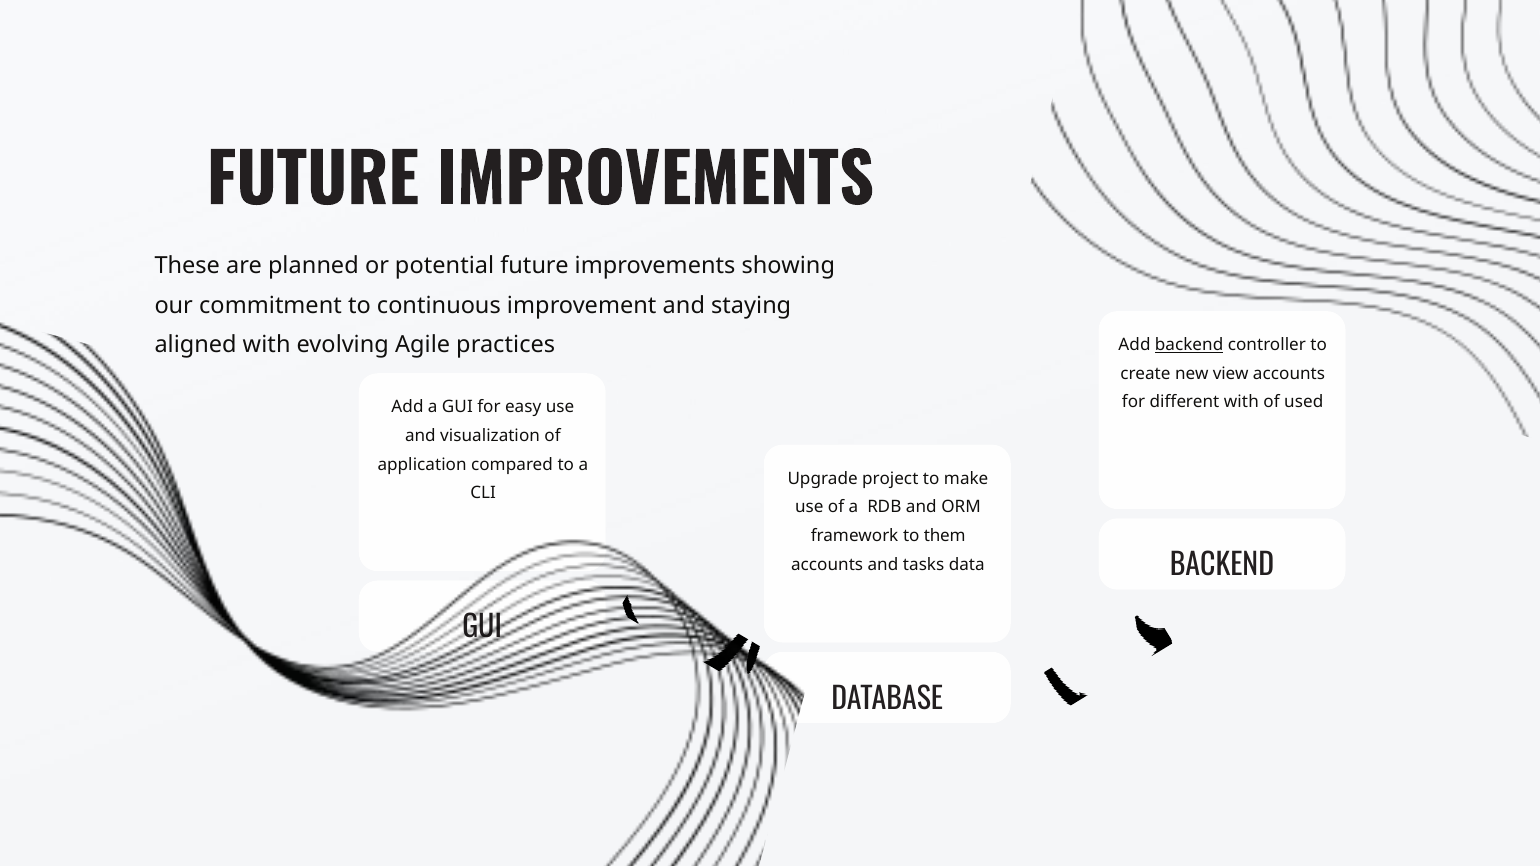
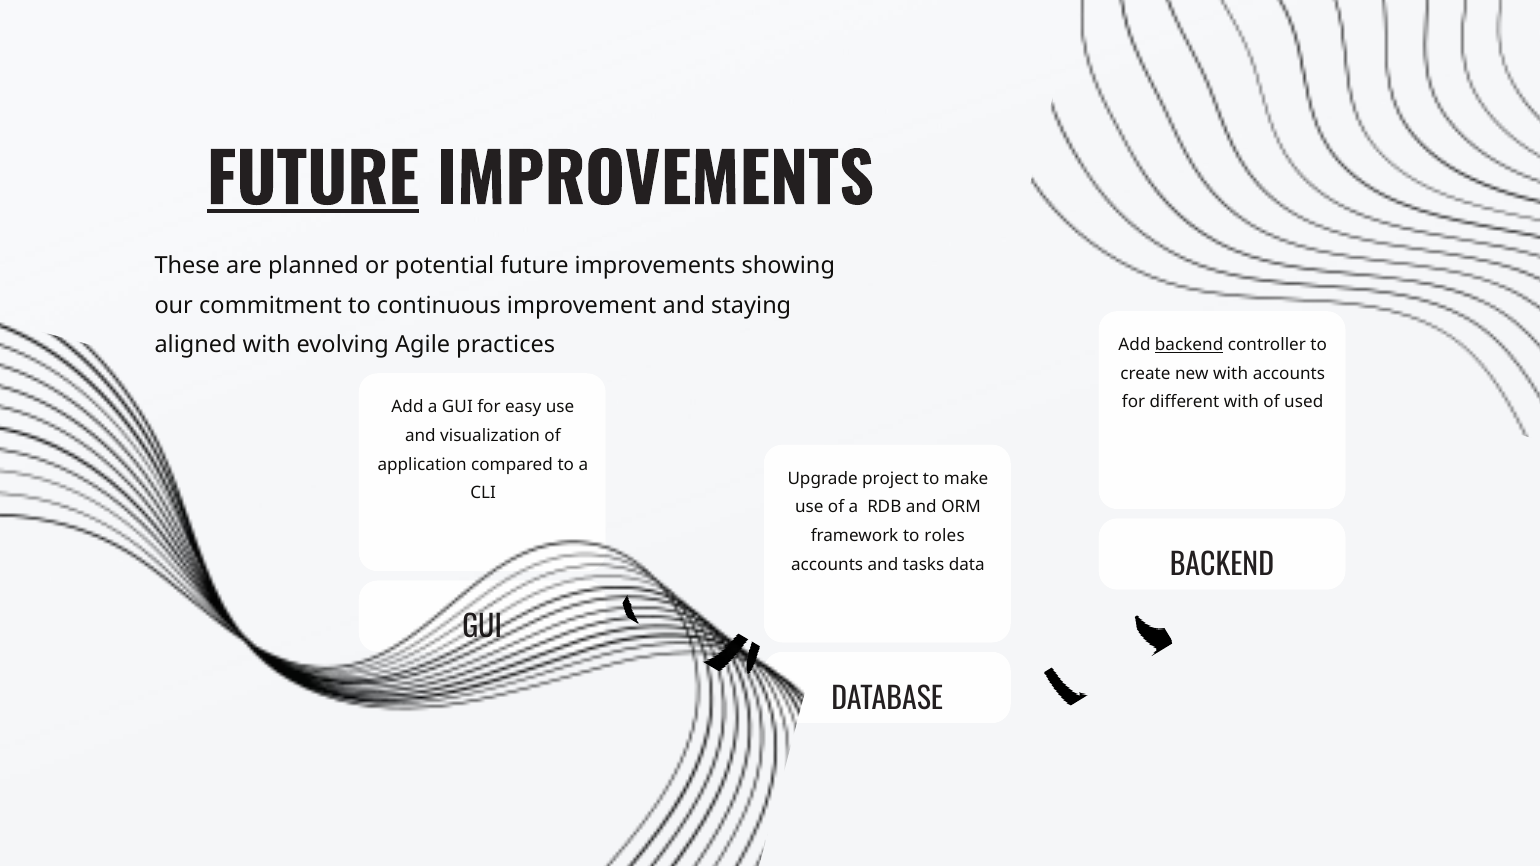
FUTURE underline: none -> present (313, 182)
new view: view -> with (1231, 374)
them: them -> roles (945, 536)
